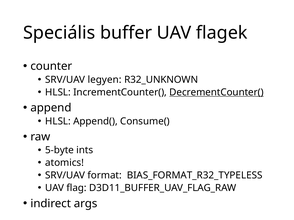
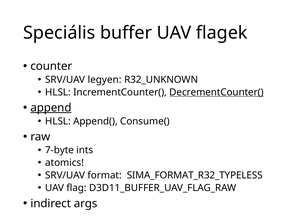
append underline: none -> present (51, 108)
5-byte: 5-byte -> 7-byte (60, 151)
BIAS_FORMAT_R32_TYPELESS: BIAS_FORMAT_R32_TYPELESS -> SIMA_FORMAT_R32_TYPELESS (195, 176)
